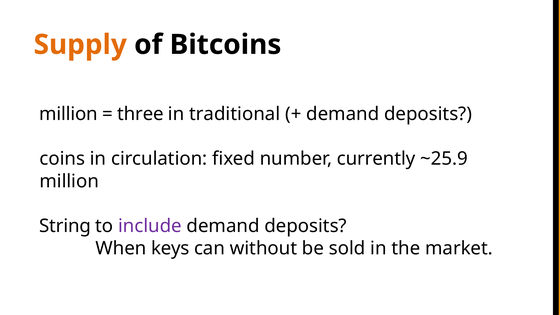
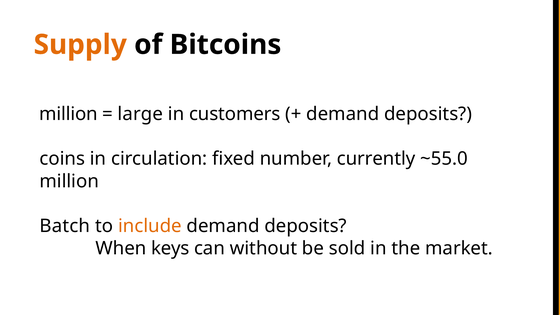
three: three -> large (140, 114)
traditional: traditional -> customers (235, 114)
~25.9: ~25.9 -> ~55.0 (444, 159)
String: String -> Batch (65, 226)
include colour: purple -> orange (150, 226)
